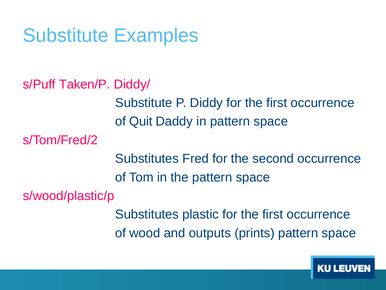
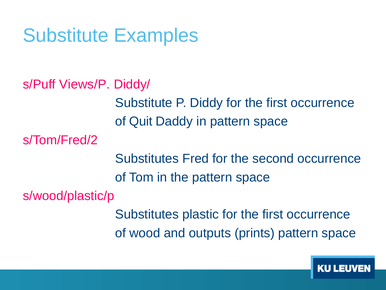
Taken/P: Taken/P -> Views/P (85, 84)
